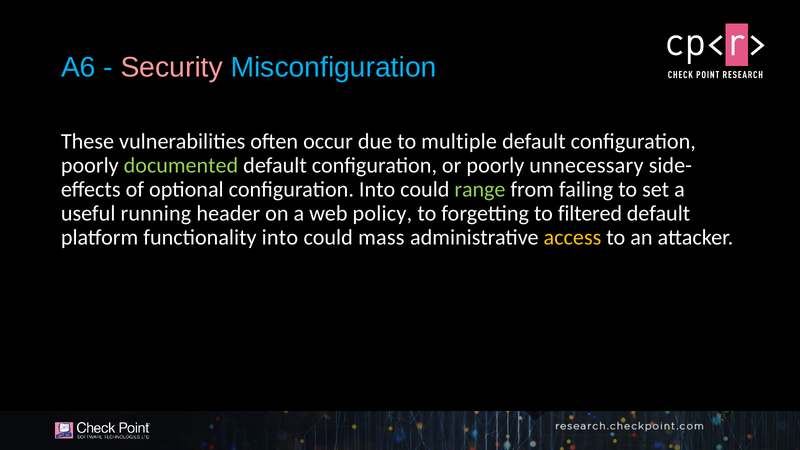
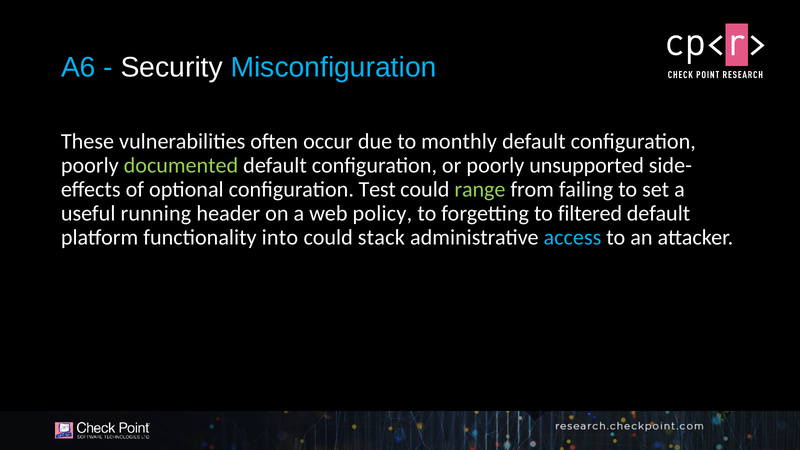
Security colour: pink -> white (172, 67)
multiple: multiple -> monthly (459, 142)
unnecessary: unnecessary -> unsupported (587, 166)
configuration Into: Into -> Test (377, 189)
mass: mass -> stack (381, 237)
access colour: yellow -> light blue (572, 237)
